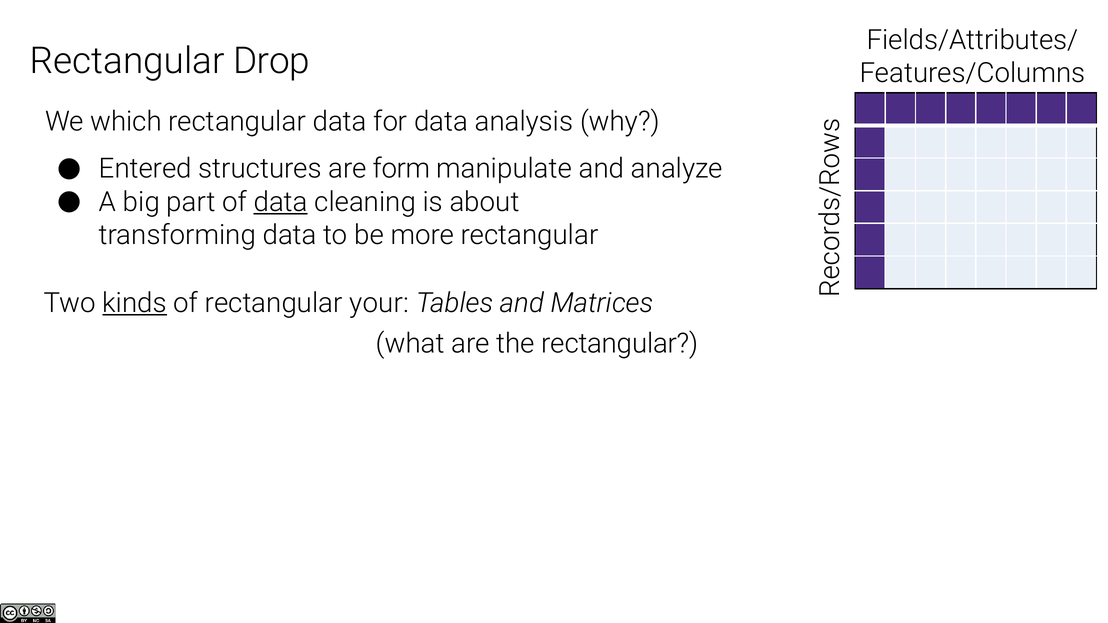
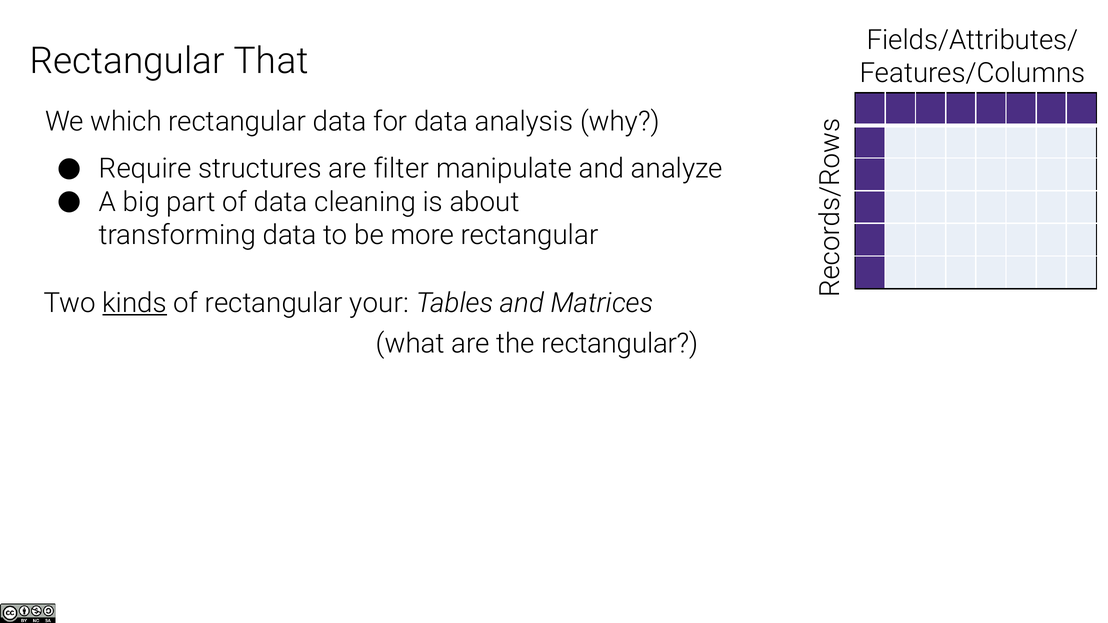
Drop: Drop -> That (271, 61)
Entered: Entered -> Require (145, 169)
form: form -> filter (401, 169)
data underline: present -> none (281, 202)
